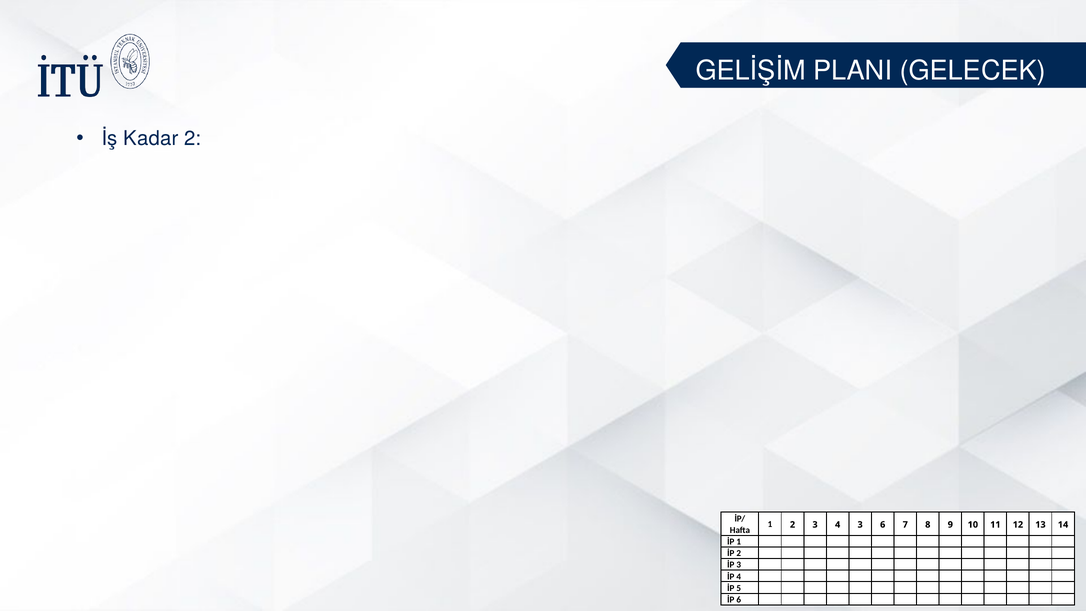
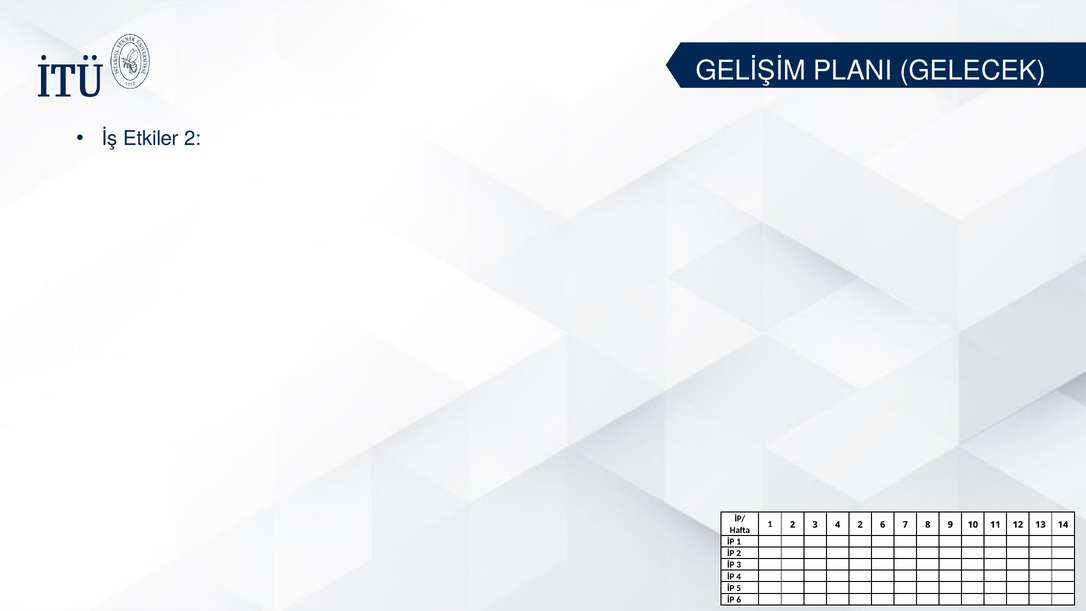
Kadar: Kadar -> Etkiler (151, 139)
4 3: 3 -> 2 (860, 525)
